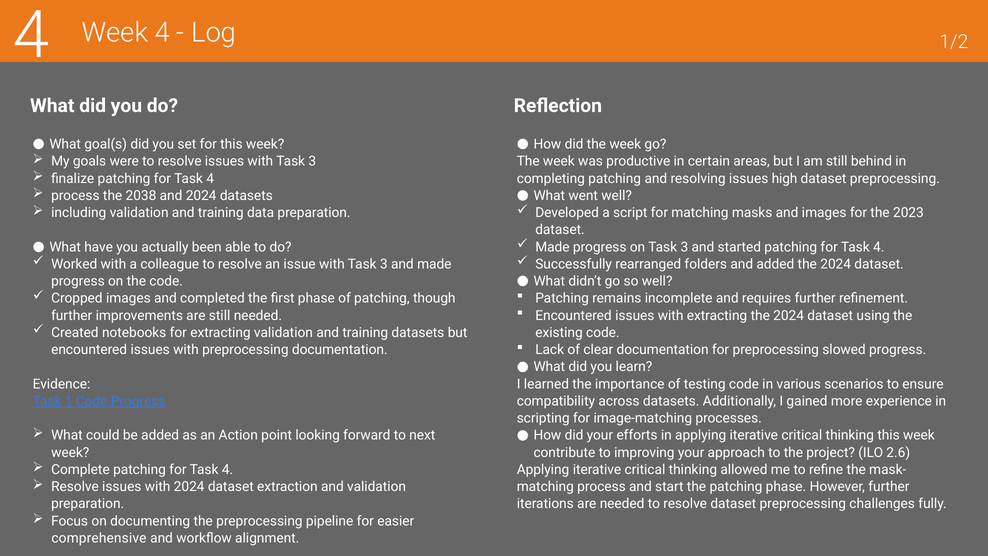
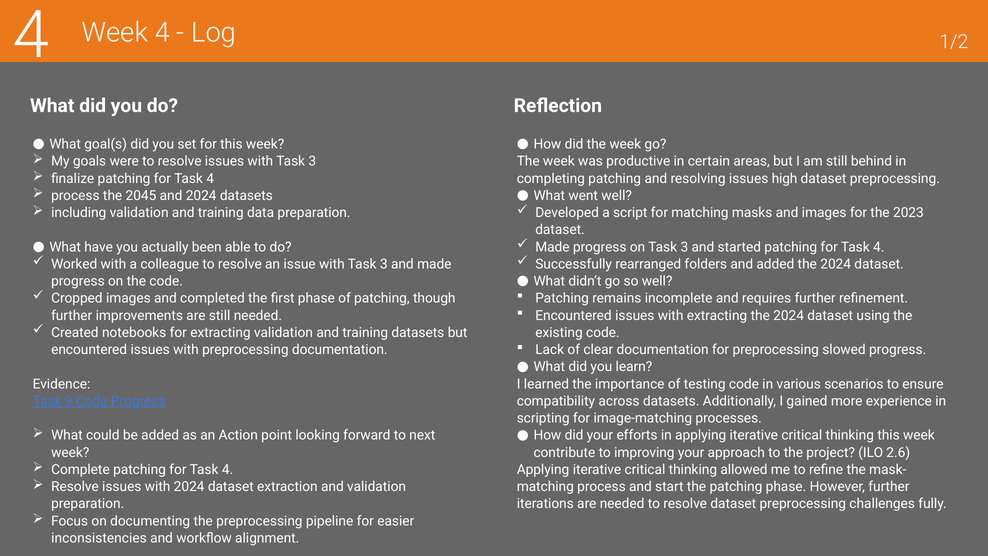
2038: 2038 -> 2045 (141, 196)
1: 1 -> 9 (69, 401)
comprehensive: comprehensive -> inconsistencies (99, 538)
